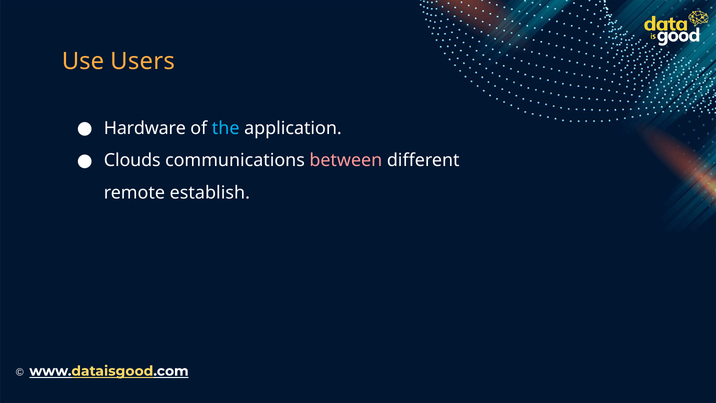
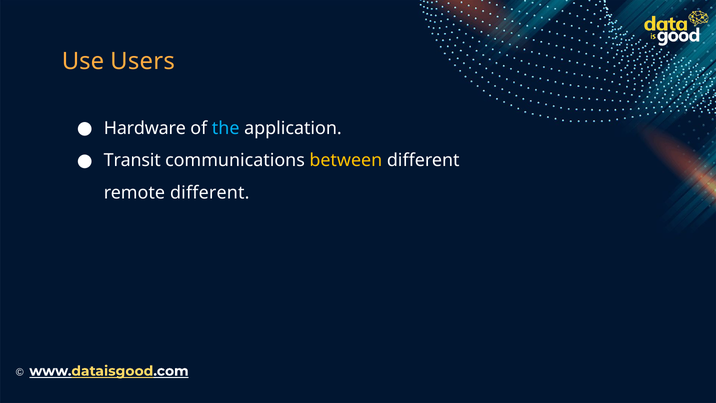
Clouds: Clouds -> Transit (132, 160)
between colour: pink -> yellow (346, 160)
remote establish: establish -> different (210, 193)
